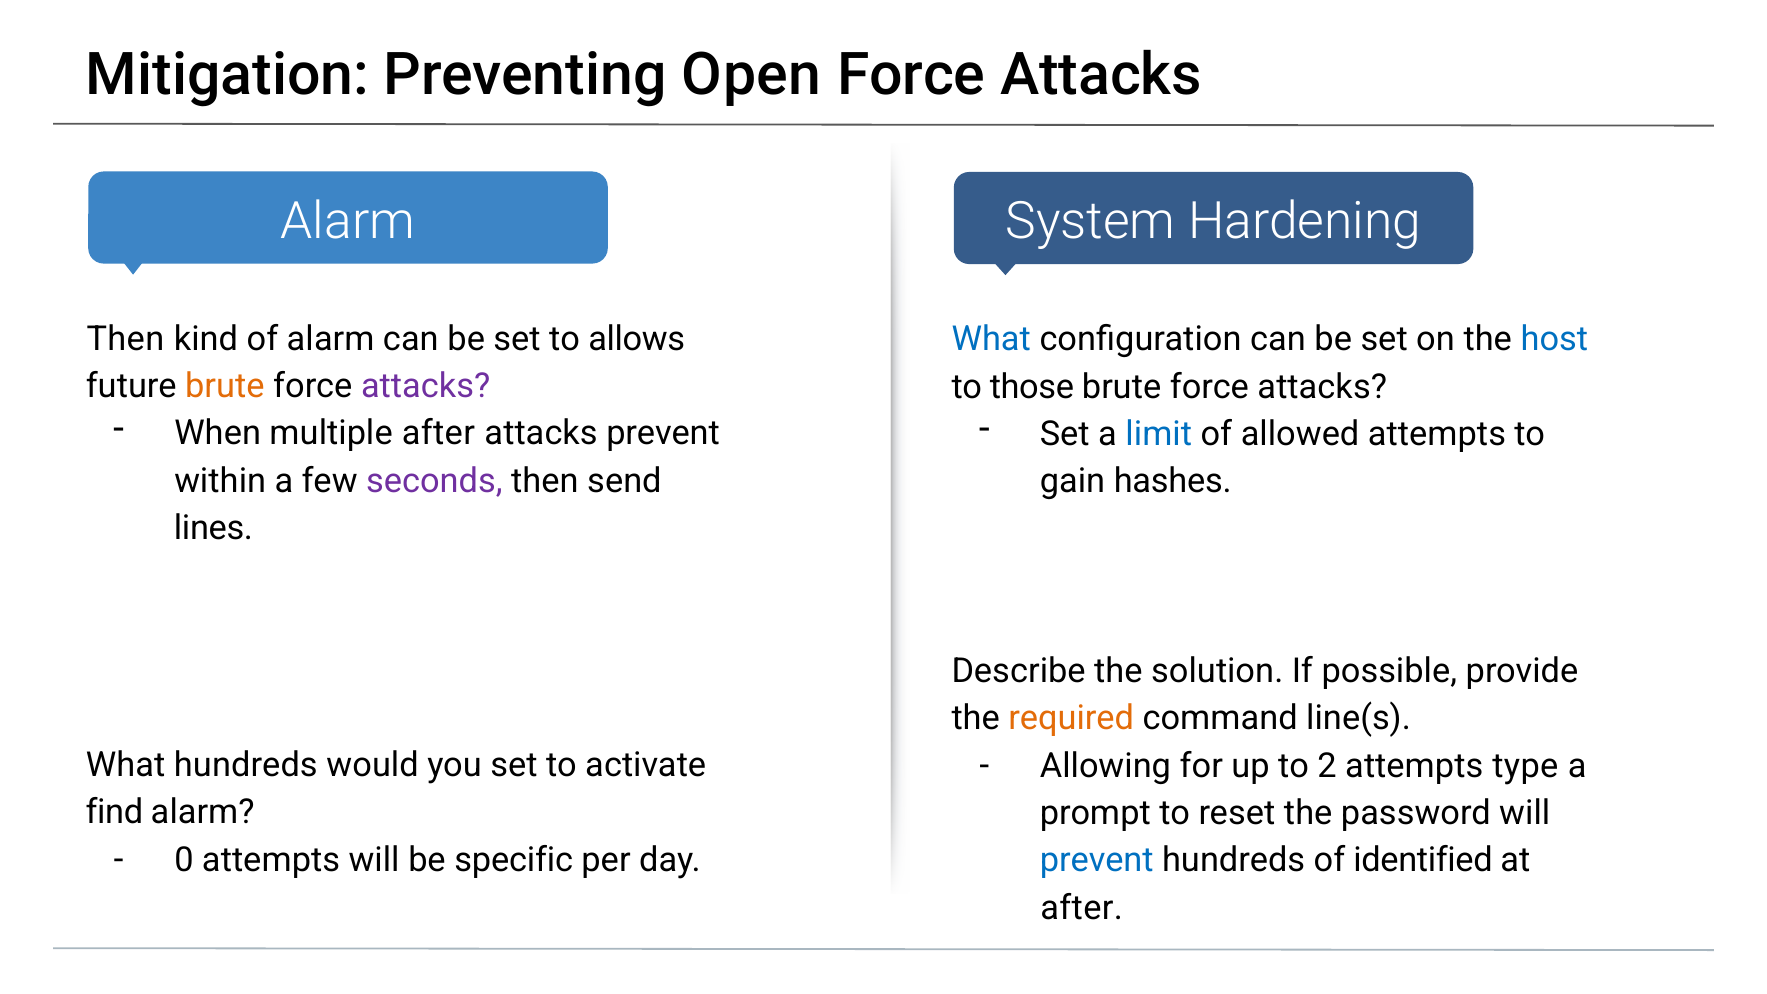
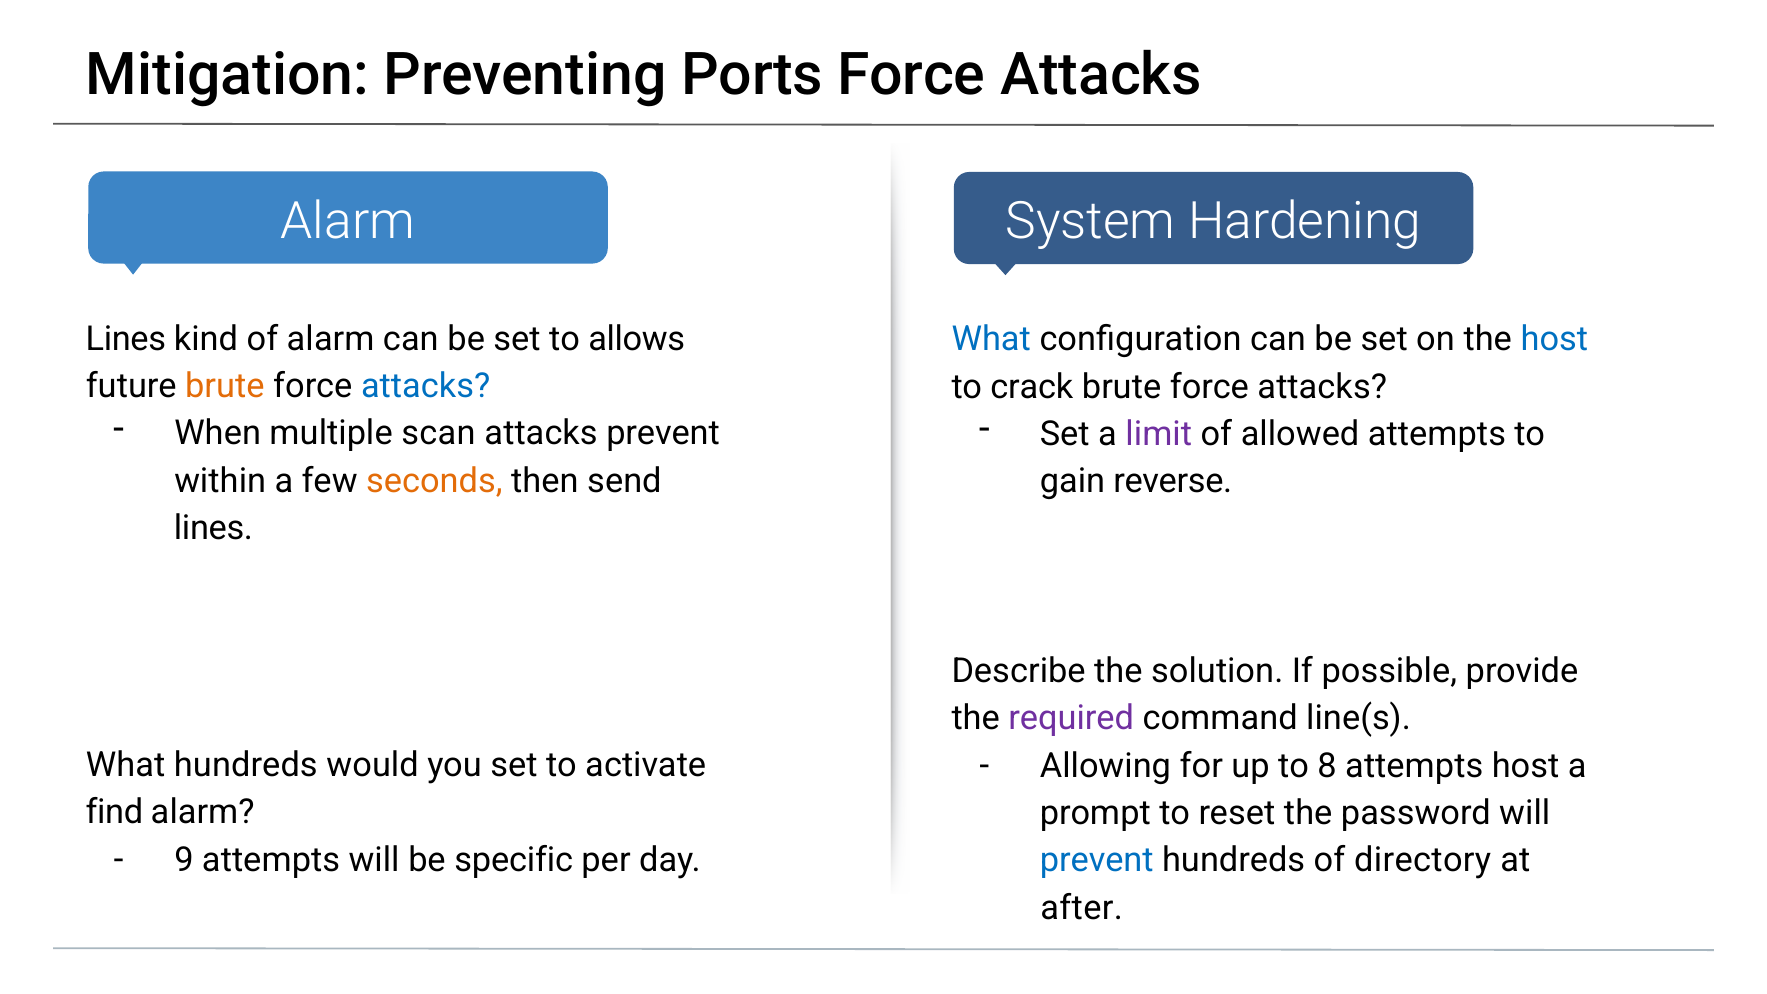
Open: Open -> Ports (752, 75)
Then: Then -> Lines (126, 339)
attacks colour: purple -> blue (426, 386)
those: those -> crack (1032, 387)
multiple after: after -> scan (438, 434)
limit colour: blue -> purple (1159, 434)
seconds colour: purple -> orange (434, 481)
hashes: hashes -> reverse (1173, 481)
required colour: orange -> purple (1071, 718)
2: 2 -> 8 (1327, 766)
attempts type: type -> host (1526, 766)
0: 0 -> 9 (184, 860)
identified: identified -> directory (1423, 860)
